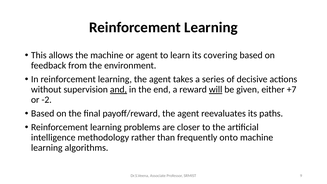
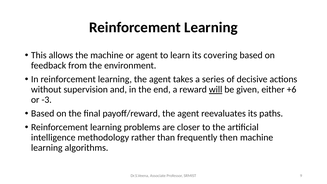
and underline: present -> none (118, 90)
+7: +7 -> +6 (292, 90)
-2: -2 -> -3 (47, 100)
onto: onto -> then (229, 137)
